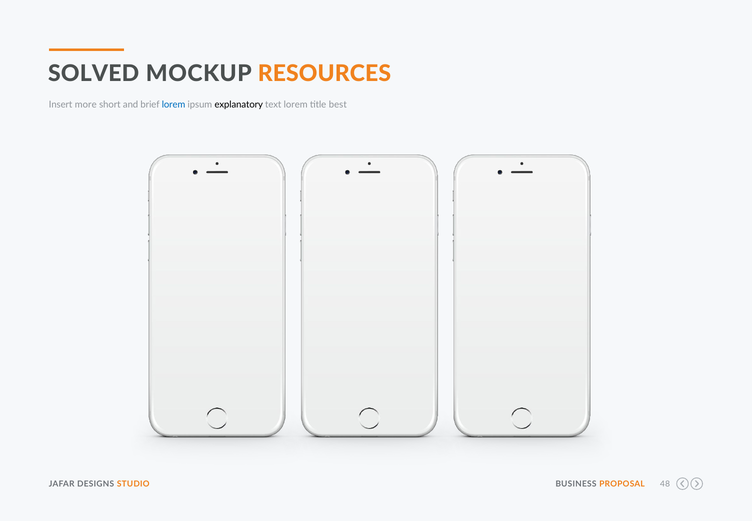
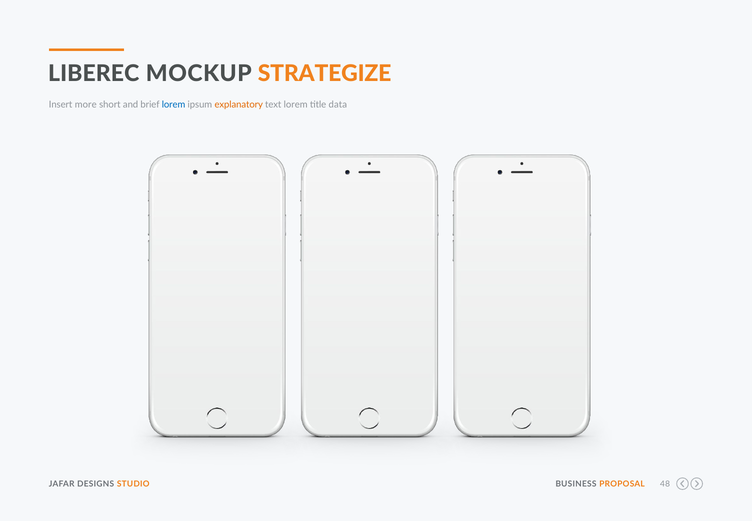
SOLVED: SOLVED -> LIBEREC (94, 74)
RESOURCES: RESOURCES -> STRATEGIZE (325, 74)
explanatory colour: black -> orange (239, 105)
best: best -> data (338, 105)
